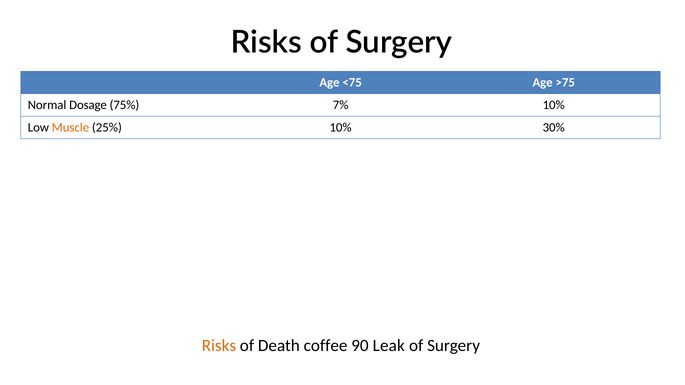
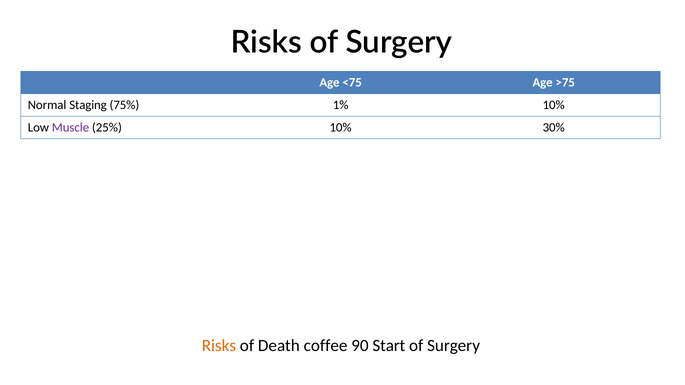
Dosage: Dosage -> Staging (88, 105)
7%: 7% -> 1% (341, 105)
Muscle colour: orange -> purple (71, 128)
Leak: Leak -> Start (389, 346)
